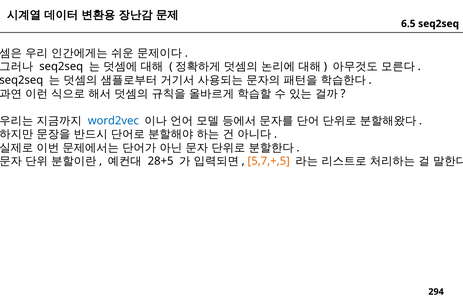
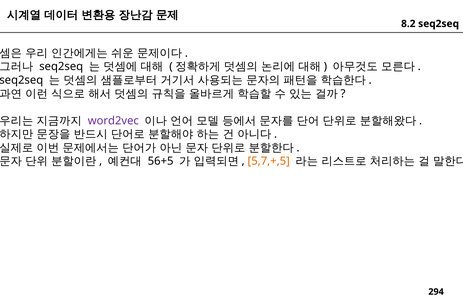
6.5: 6.5 -> 8.2 (408, 24)
word2vec colour: blue -> purple (113, 121)
28+5: 28+5 -> 56+5 (161, 161)
